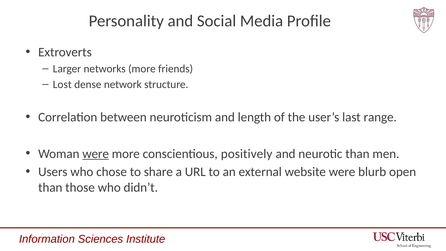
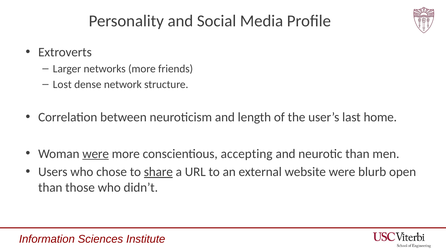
range: range -> home (380, 117)
positively: positively -> accepting (247, 154)
share underline: none -> present (158, 172)
